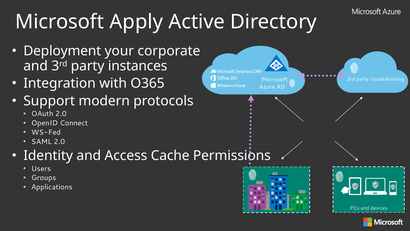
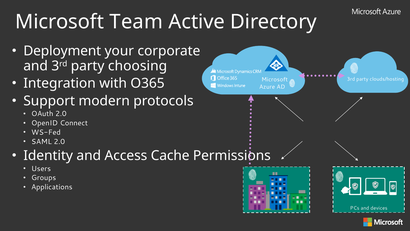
Apply: Apply -> Team (136, 22)
instances: instances -> choosing (138, 66)
